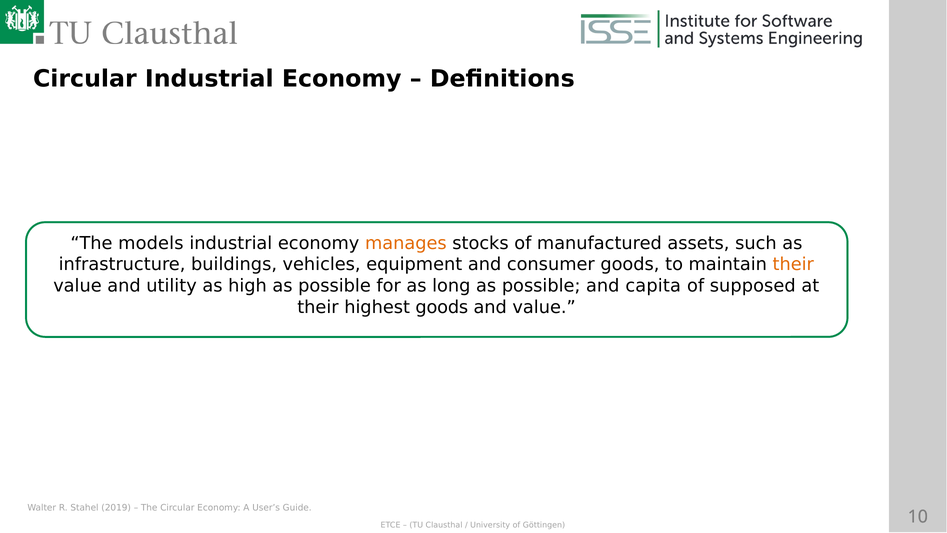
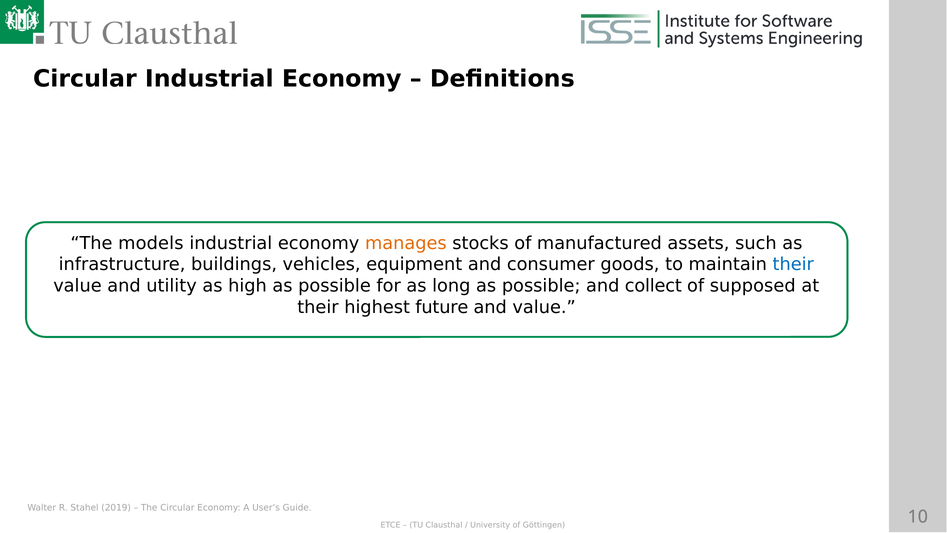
their colour: orange -> blue (793, 264)
capita: capita -> collect (653, 286)
highest goods: goods -> future (442, 307)
